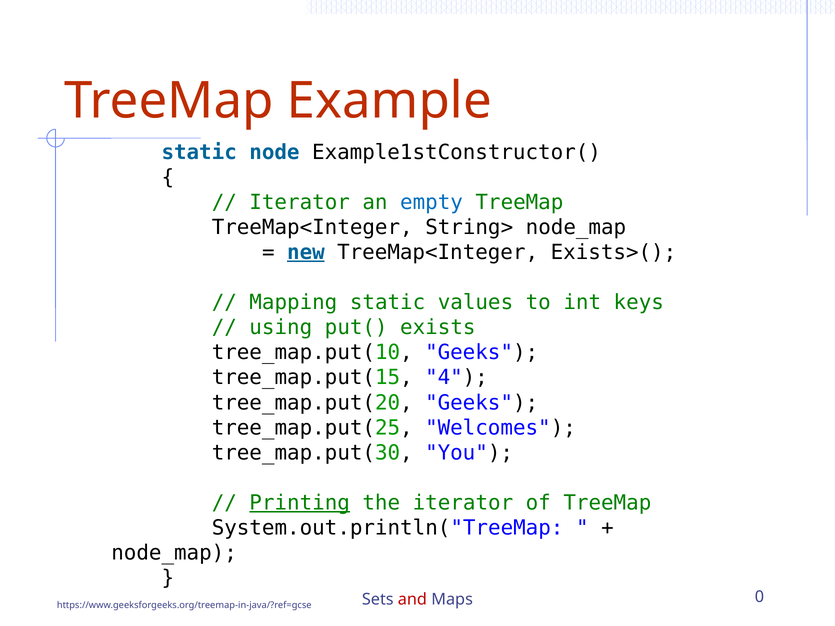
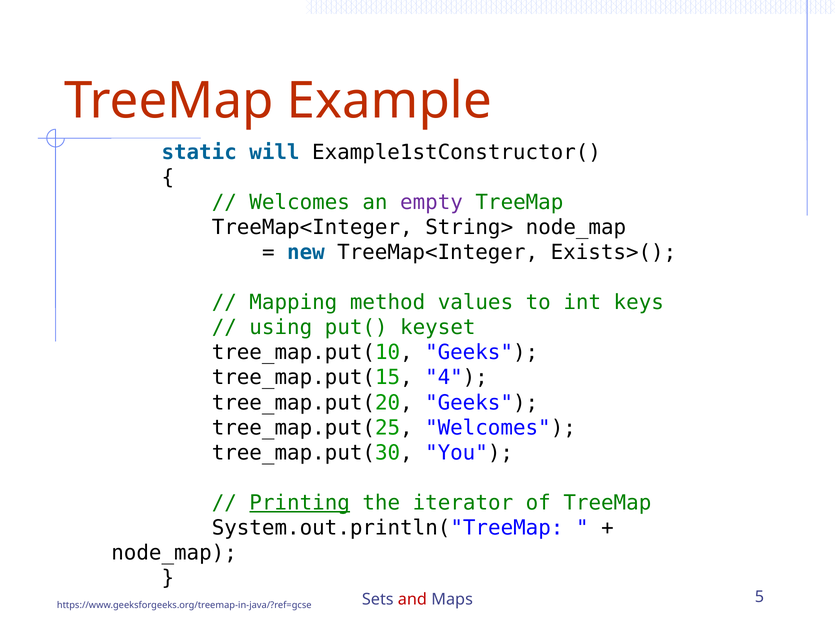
node: node -> will (274, 152)
Iterator: Iterator -> Welcomes (300, 202)
empty colour: blue -> purple (432, 202)
new underline: present -> none (306, 252)
Mapping static: static -> method (388, 303)
exists: exists -> keyset (438, 328)
0: 0 -> 5 (759, 597)
